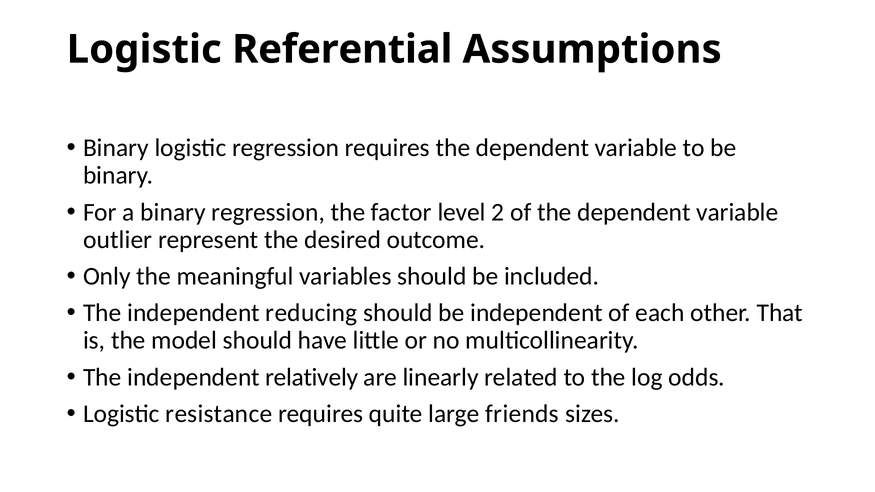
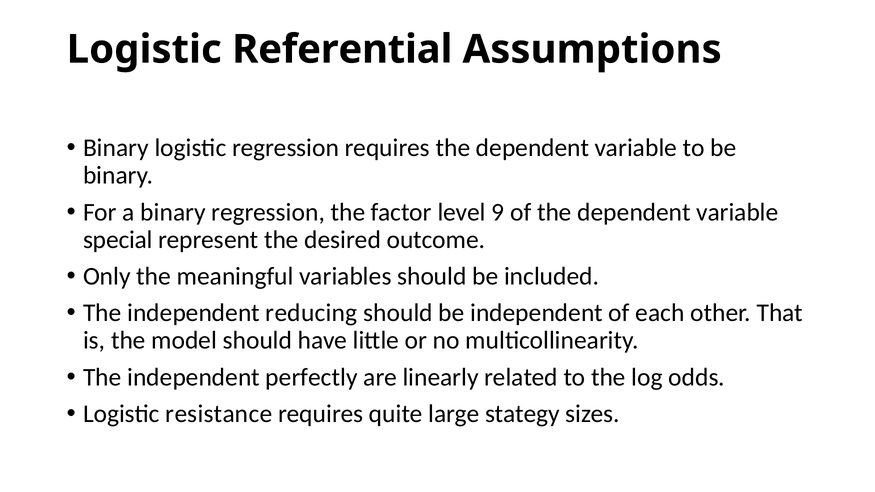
2: 2 -> 9 (498, 212)
outlier: outlier -> special (118, 240)
relatively: relatively -> perfectly (312, 377)
friends: friends -> stategy (522, 414)
